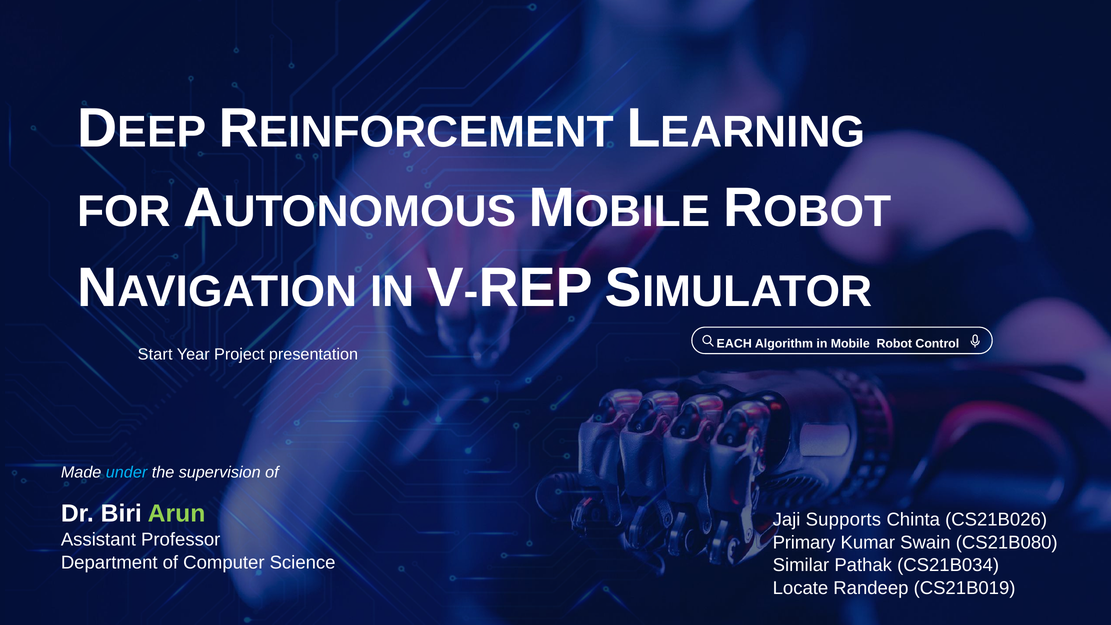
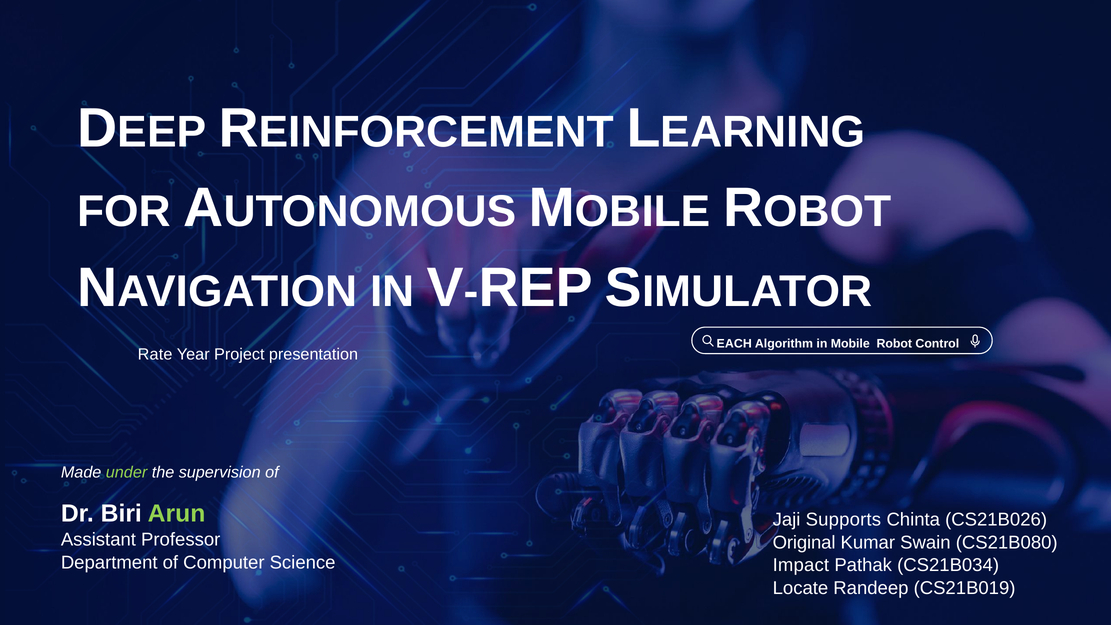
Start: Start -> Rate (155, 354)
under colour: light blue -> light green (127, 472)
Primary: Primary -> Original (804, 542)
Similar: Similar -> Impact (801, 565)
